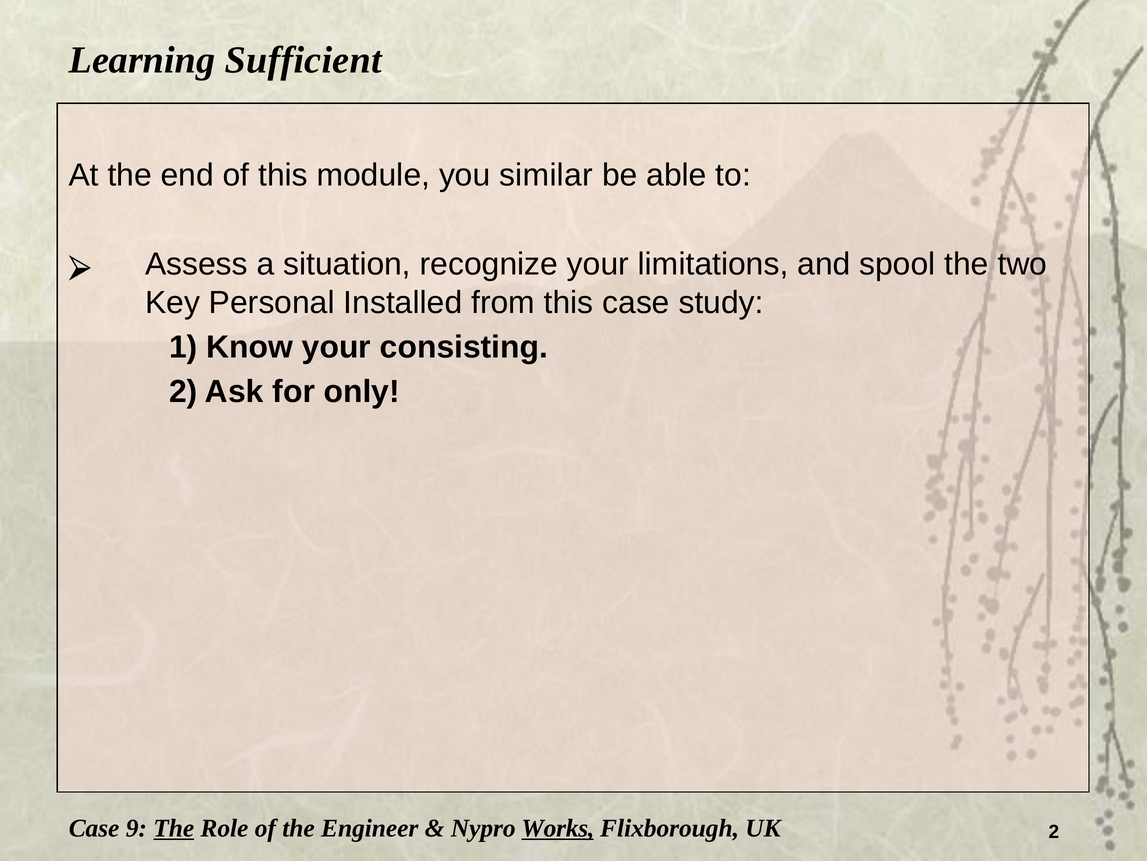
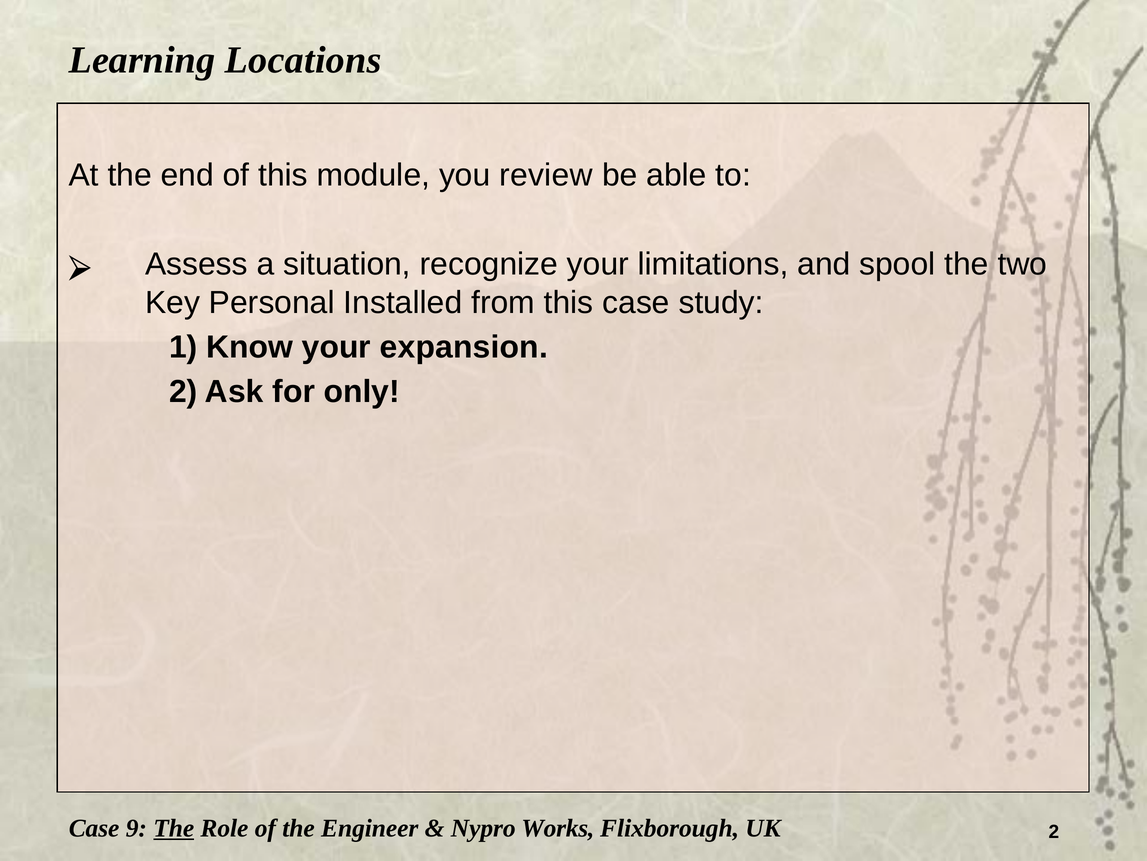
Sufficient: Sufficient -> Locations (303, 60)
similar: similar -> review (546, 175)
consisting: consisting -> expansion (464, 347)
Works underline: present -> none (558, 828)
